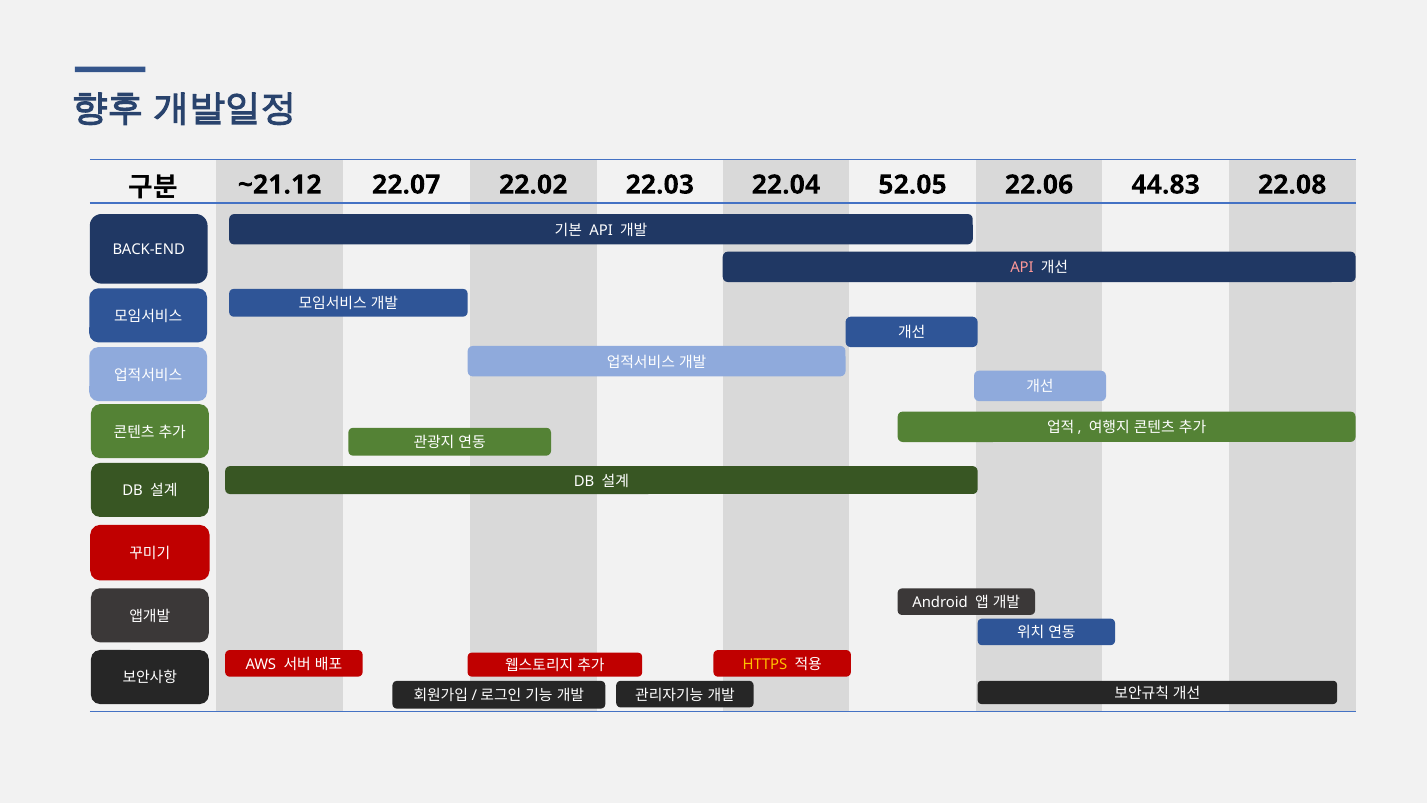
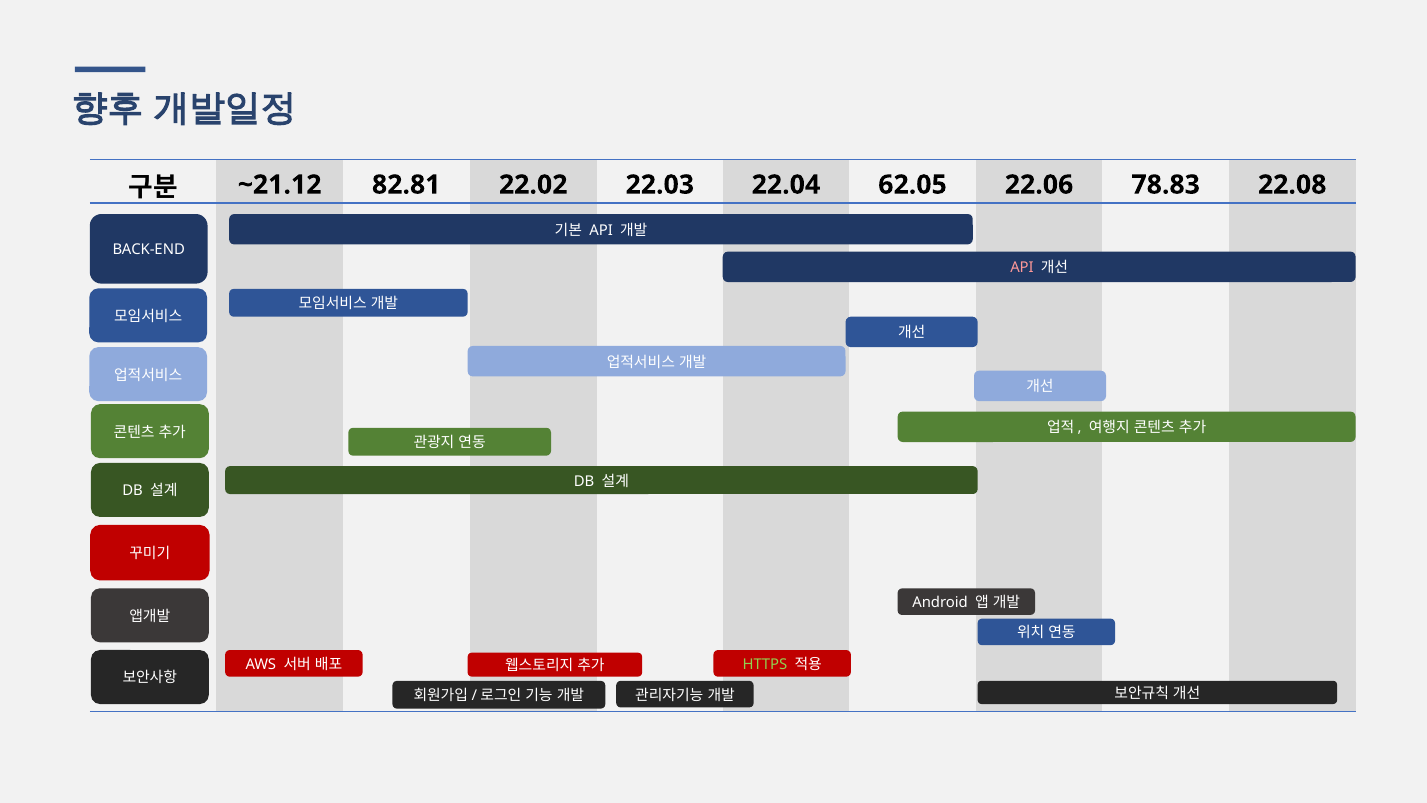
22.07: 22.07 -> 82.81 (406, 185)
52.05: 52.05 -> 62.05 (913, 185)
44.83: 44.83 -> 78.83 (1166, 185)
HTTPS colour: yellow -> light green (765, 664)
